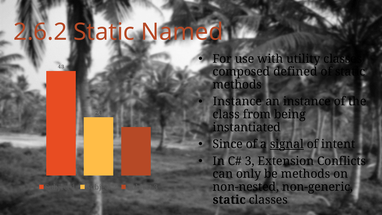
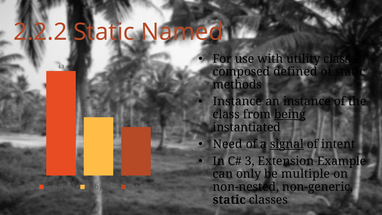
2.6.2: 2.6.2 -> 2.2.2 (40, 32)
being underline: none -> present (290, 114)
Since: Since -> Need (228, 144)
Conflicts: Conflicts -> Example (342, 161)
be methods: methods -> multiple (306, 174)
